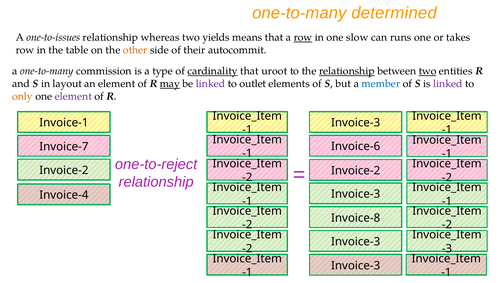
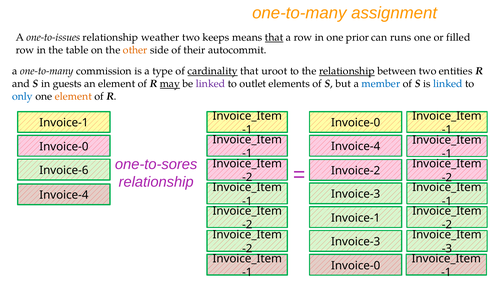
determined: determined -> assignment (394, 13)
whereas: whereas -> weather (160, 38)
yields: yields -> keeps (216, 38)
that underline: none -> present (274, 38)
row underline: present -> none (303, 38)
slow: slow -> prior (357, 38)
takes: takes -> filled (458, 38)
two underline: present -> none (428, 71)
layout: layout -> guests (67, 84)
linked colour: purple -> blue (448, 84)
only colour: orange -> blue (23, 96)
element colour: purple -> orange (73, 96)
Invoice-3: Invoice-3 -> Invoice-0 (356, 123)
Invoice-6: Invoice-6 -> Invoice-4 (356, 147)
Invoice-7: Invoice-7 -> Invoice-0 (64, 147)
one-to-reject: one-to-reject -> one-to-sores (156, 165)
Invoice-2: Invoice-2 -> Invoice-6 (64, 171)
Invoice-8: Invoice-8 -> Invoice-1 (356, 218)
Invoice-3: Invoice-3 -> Invoice-0 (356, 266)
